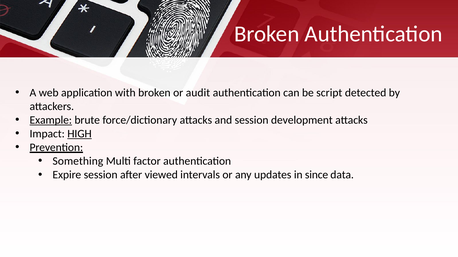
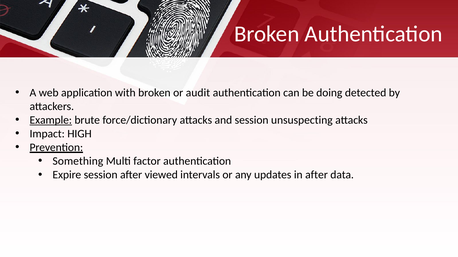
script: script -> doing (329, 93)
development: development -> unsuspecting (302, 120)
HIGH underline: present -> none (80, 134)
in since: since -> after (317, 175)
